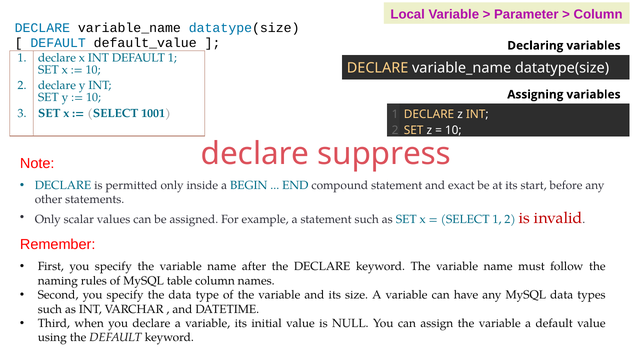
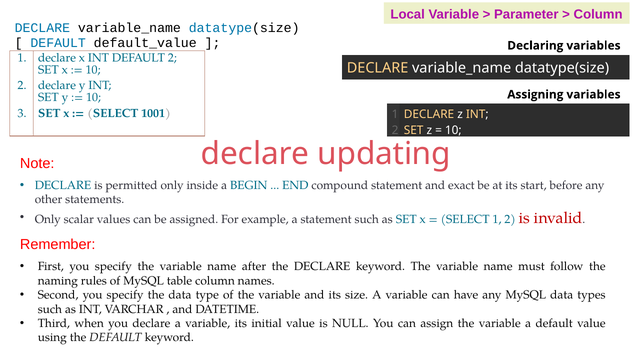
DEFAULT 1: 1 -> 2 (172, 58)
suppress: suppress -> updating (384, 154)
